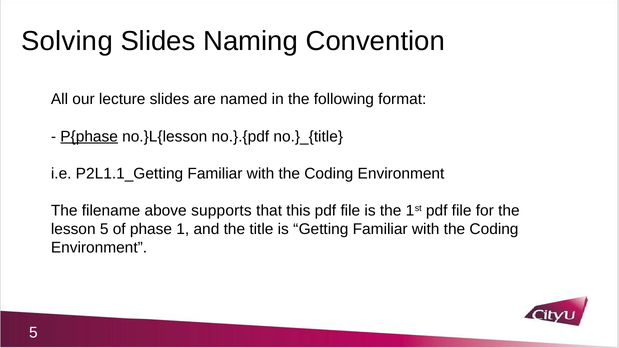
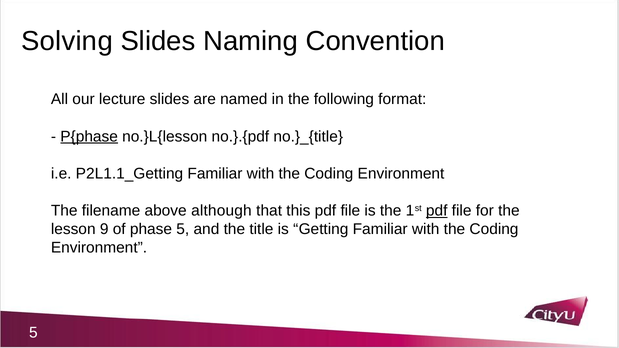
supports: supports -> although (221, 211)
pdf underline: none -> present (437, 211)
lesson 5: 5 -> 9 (104, 229)
phase 1: 1 -> 5 (183, 229)
